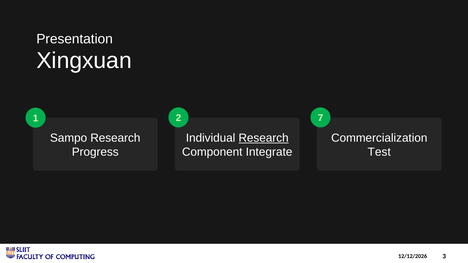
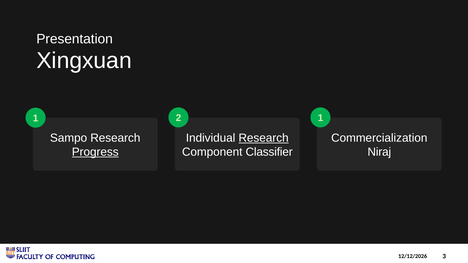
2 7: 7 -> 1 (320, 118)
Progress underline: none -> present (95, 152)
Integrate: Integrate -> Classifier (269, 152)
Test: Test -> Niraj (379, 152)
